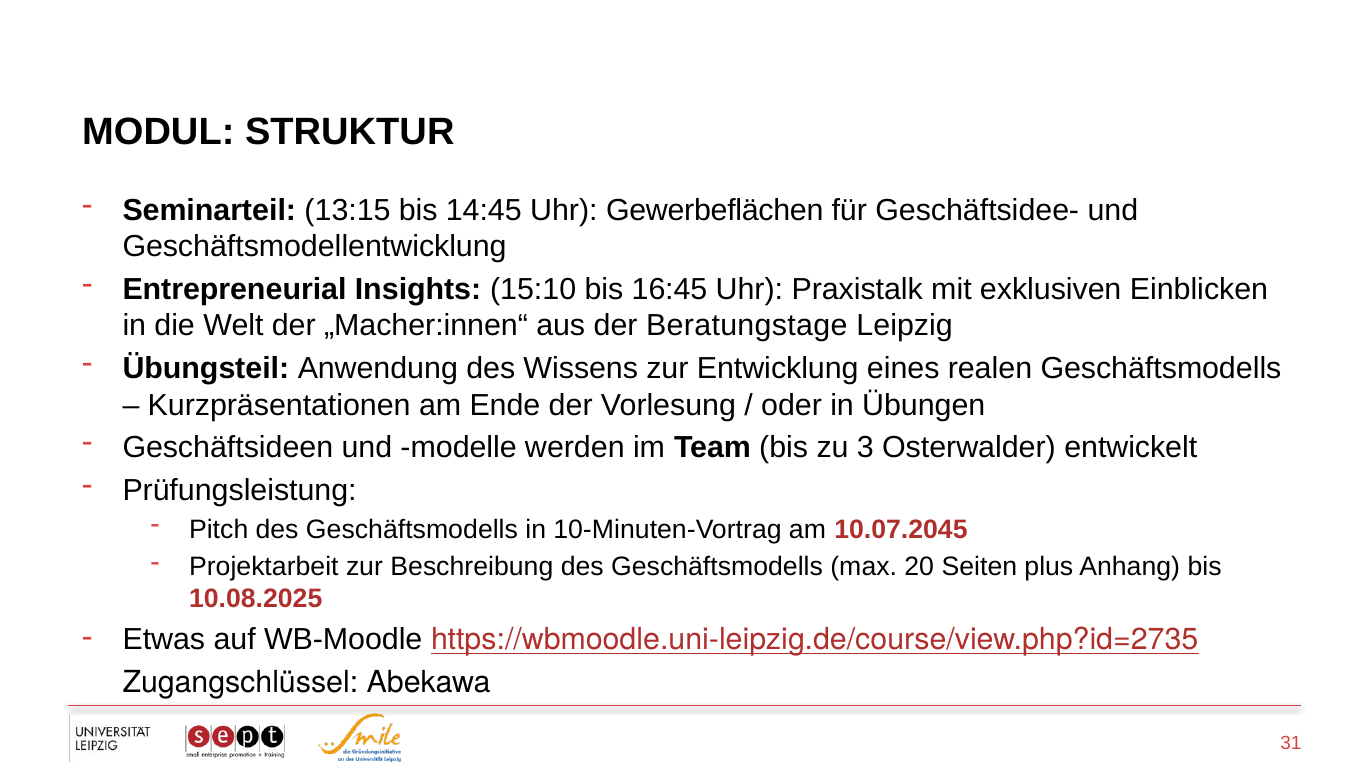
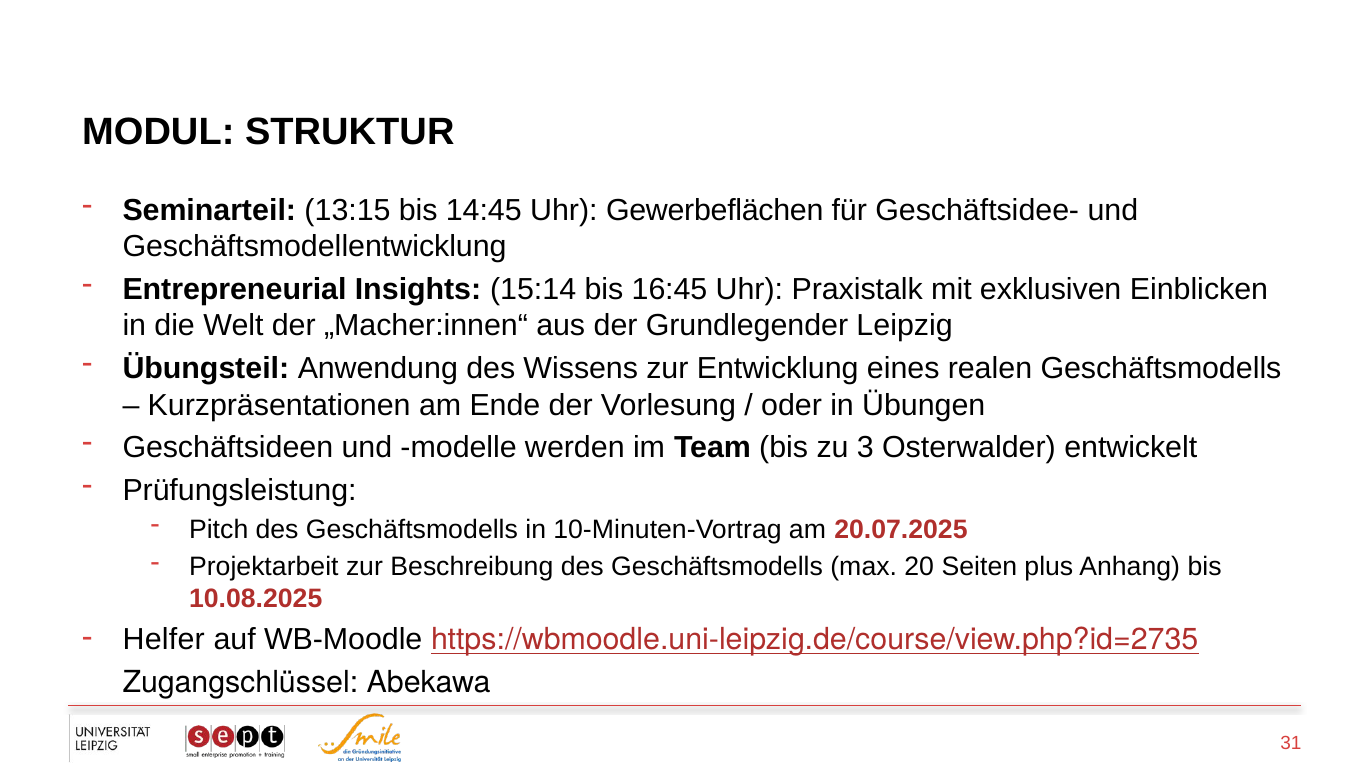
15:10: 15:10 -> 15:14 (533, 289)
Beratungstage: Beratungstage -> Grundlegender (747, 326)
10.07.2045: 10.07.2045 -> 20.07.2025 (901, 529)
Etwas: Etwas -> Helfer (164, 639)
